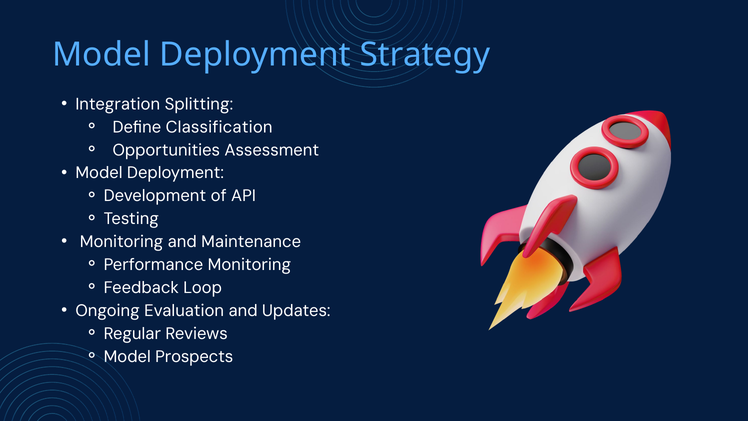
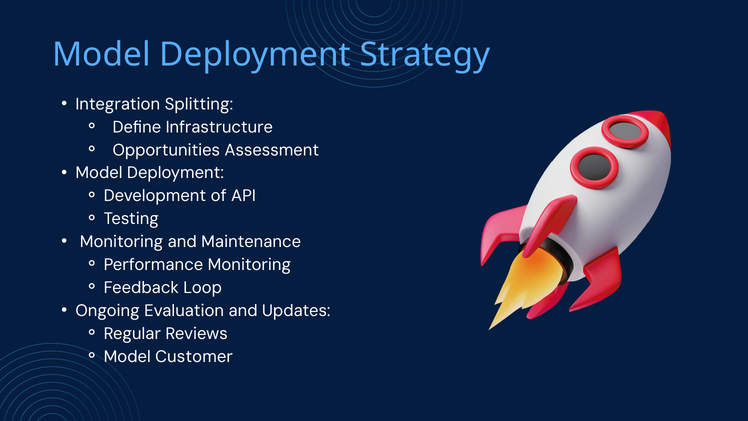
Classification: Classification -> Infrastructure (219, 127)
Prospects: Prospects -> Customer (194, 356)
